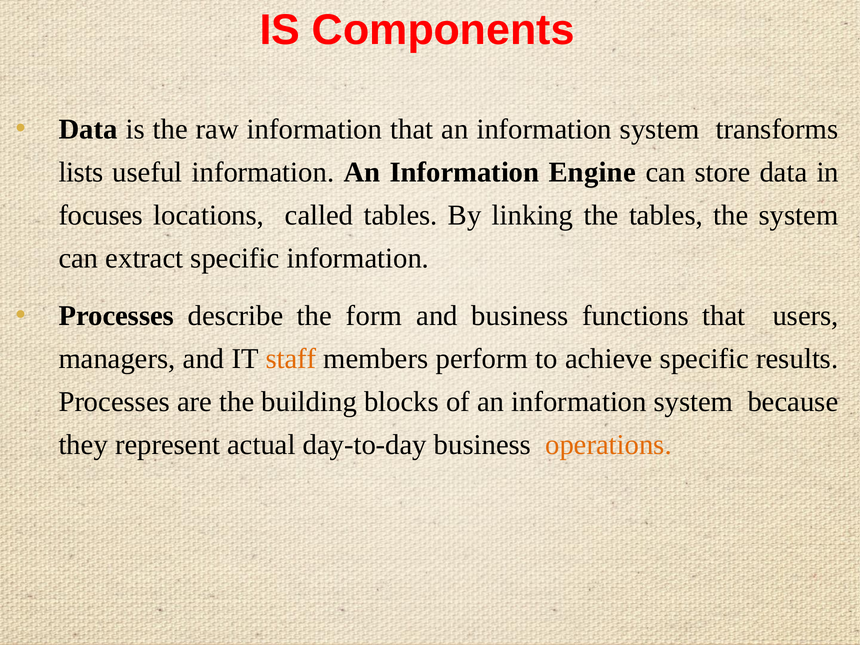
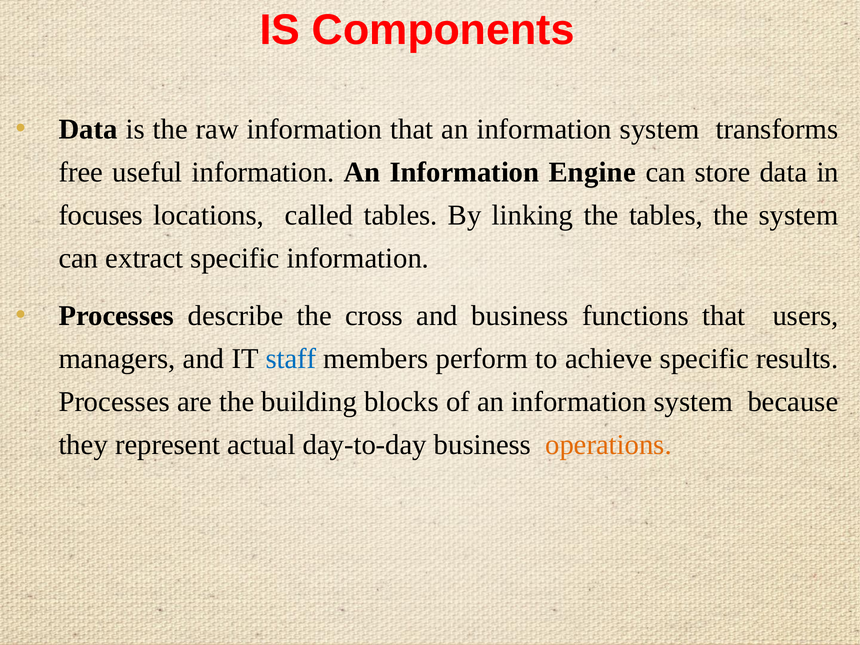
lists: lists -> free (81, 172)
form: form -> cross (374, 316)
staff colour: orange -> blue (291, 359)
